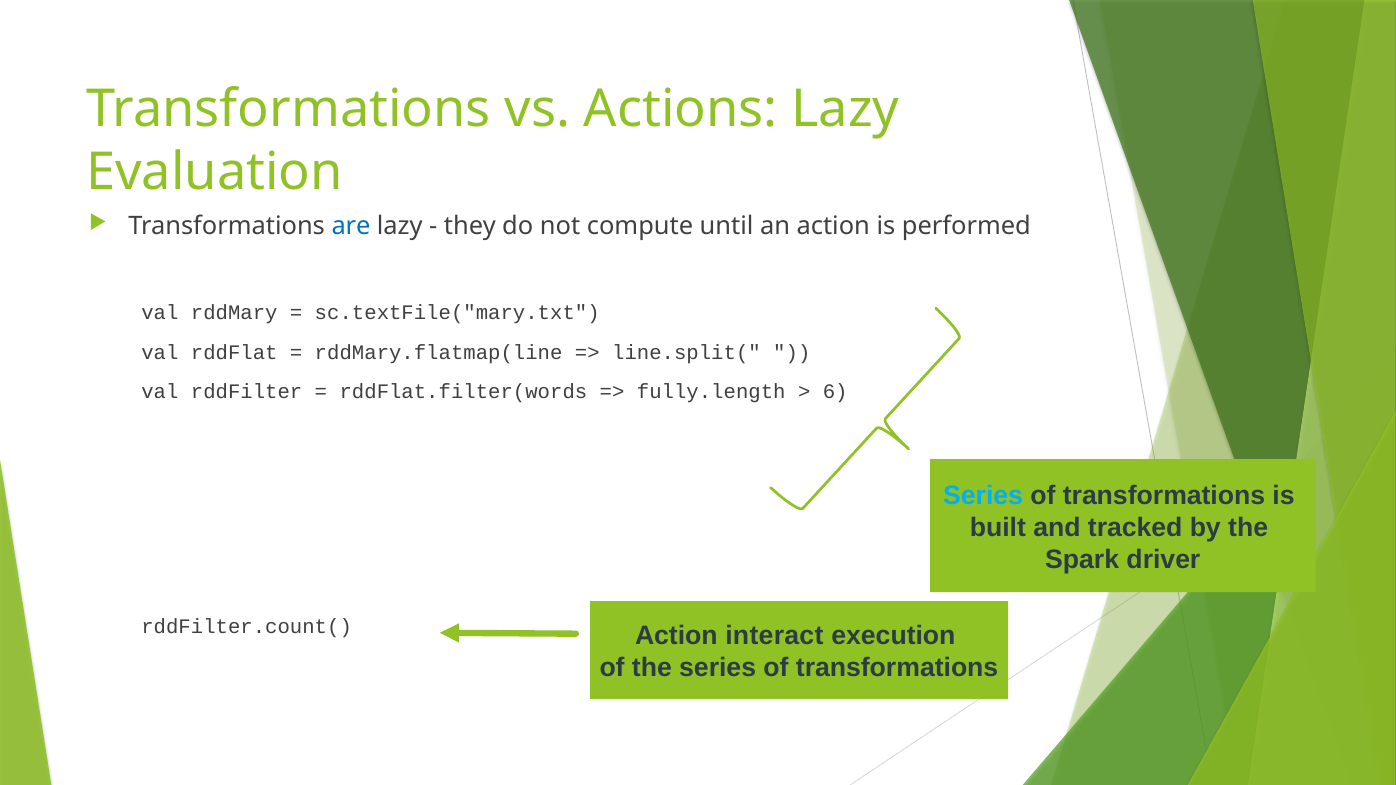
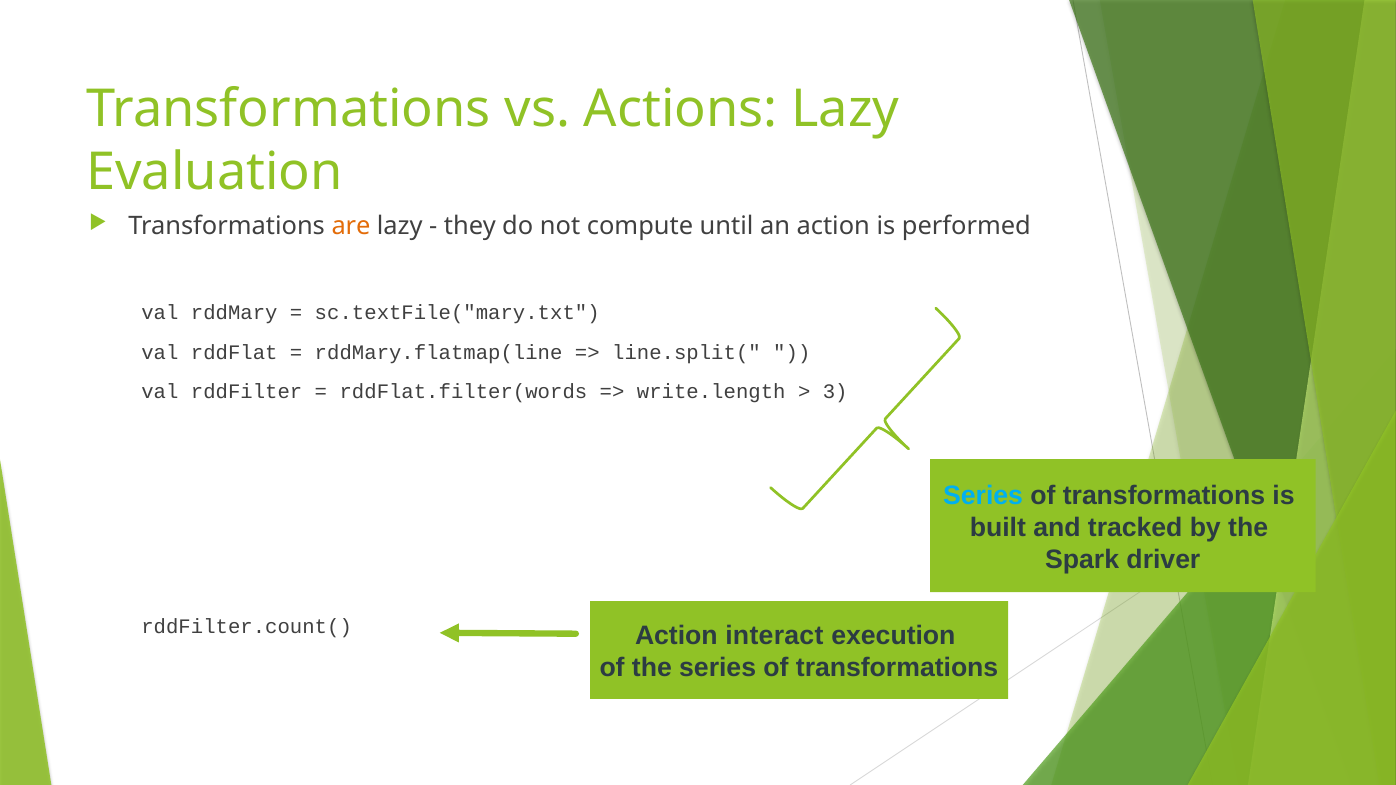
are colour: blue -> orange (351, 226)
fully.length: fully.length -> write.length (711, 392)
6: 6 -> 3 (835, 392)
